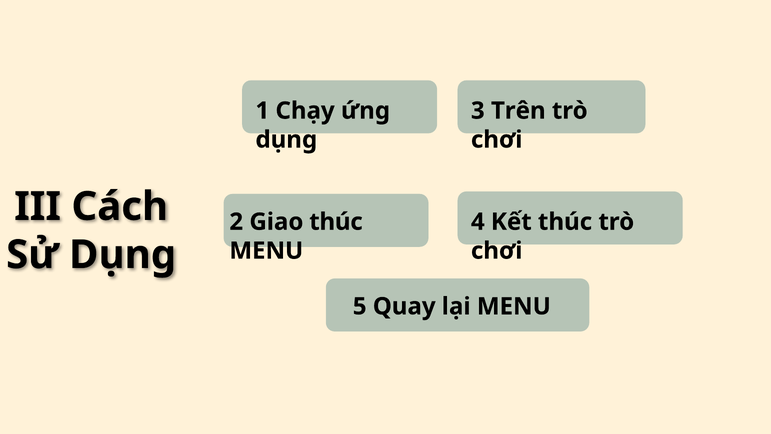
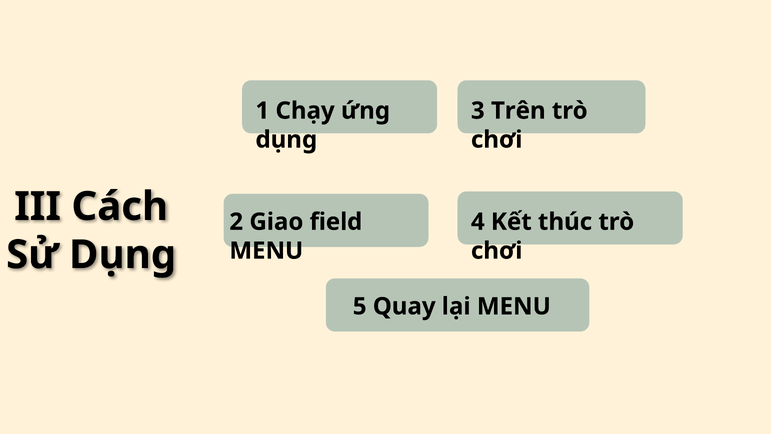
Giao thúc: thúc -> field (336, 222)
